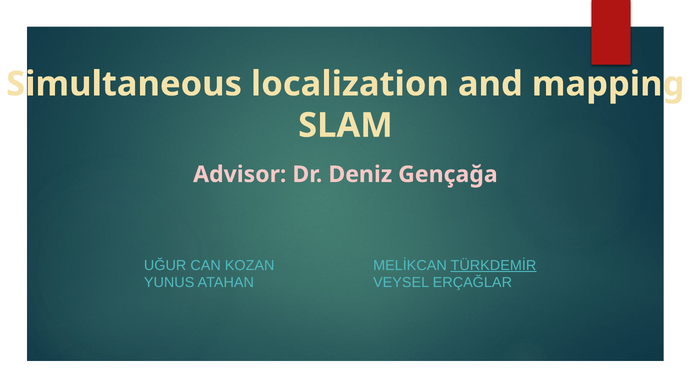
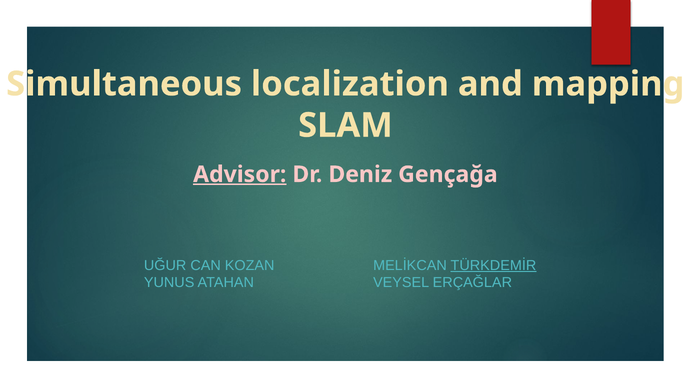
Advisor underline: none -> present (240, 175)
